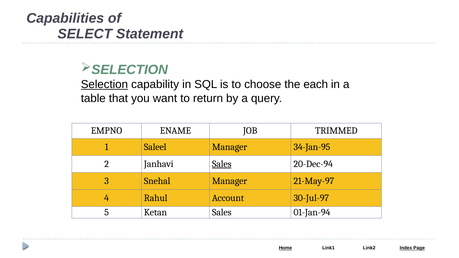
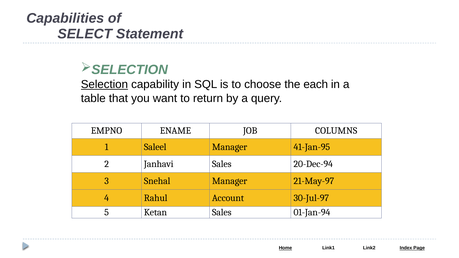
TRIMMED: TRIMMED -> COLUMNS (336, 131)
34-Jan-95: 34-Jan-95 -> 41-Jan-95 (312, 147)
Sales underline: present -> none (222, 164)
